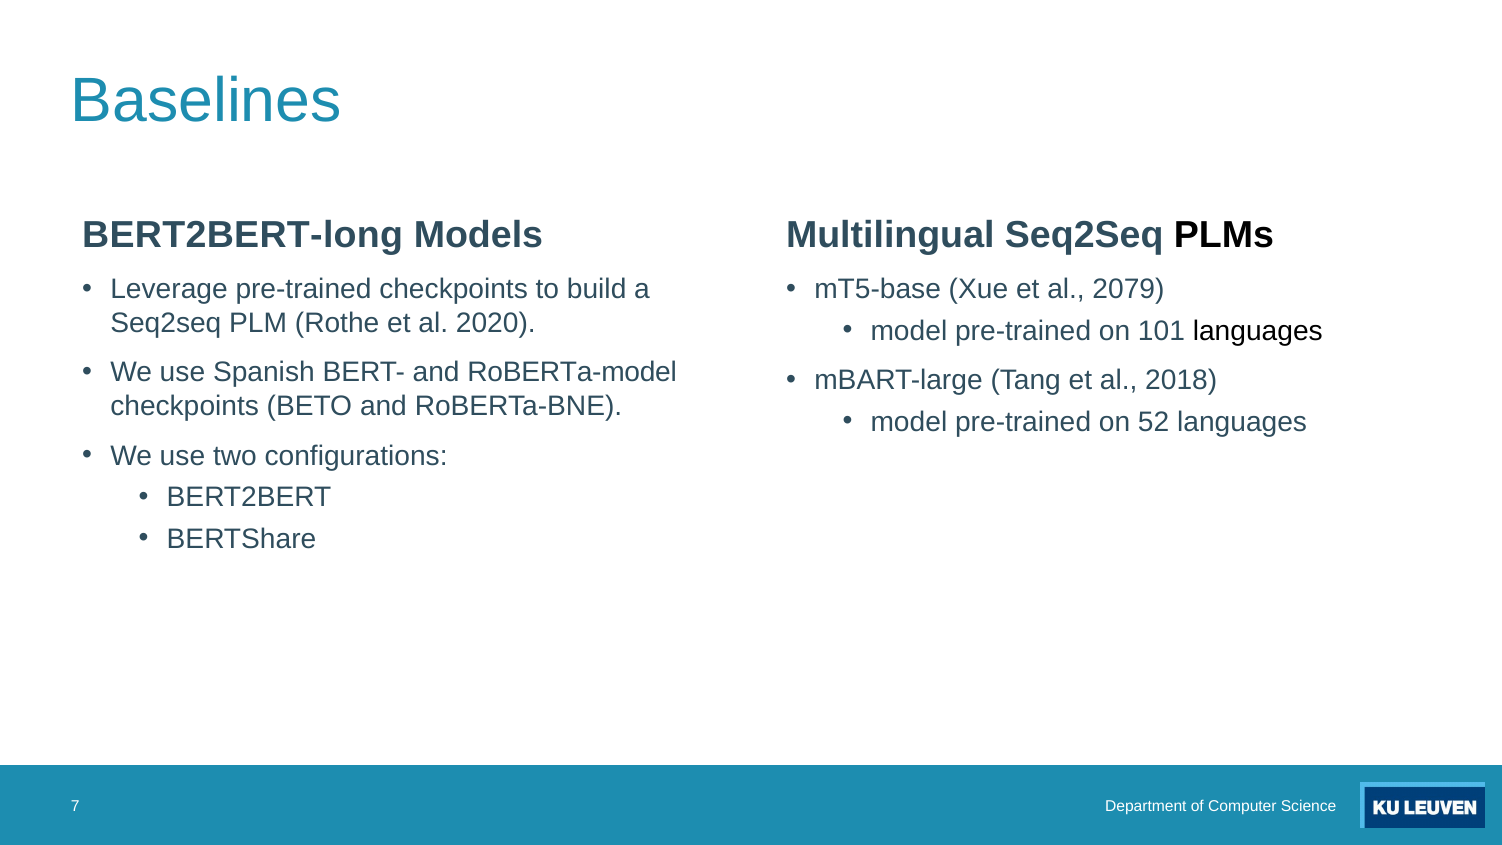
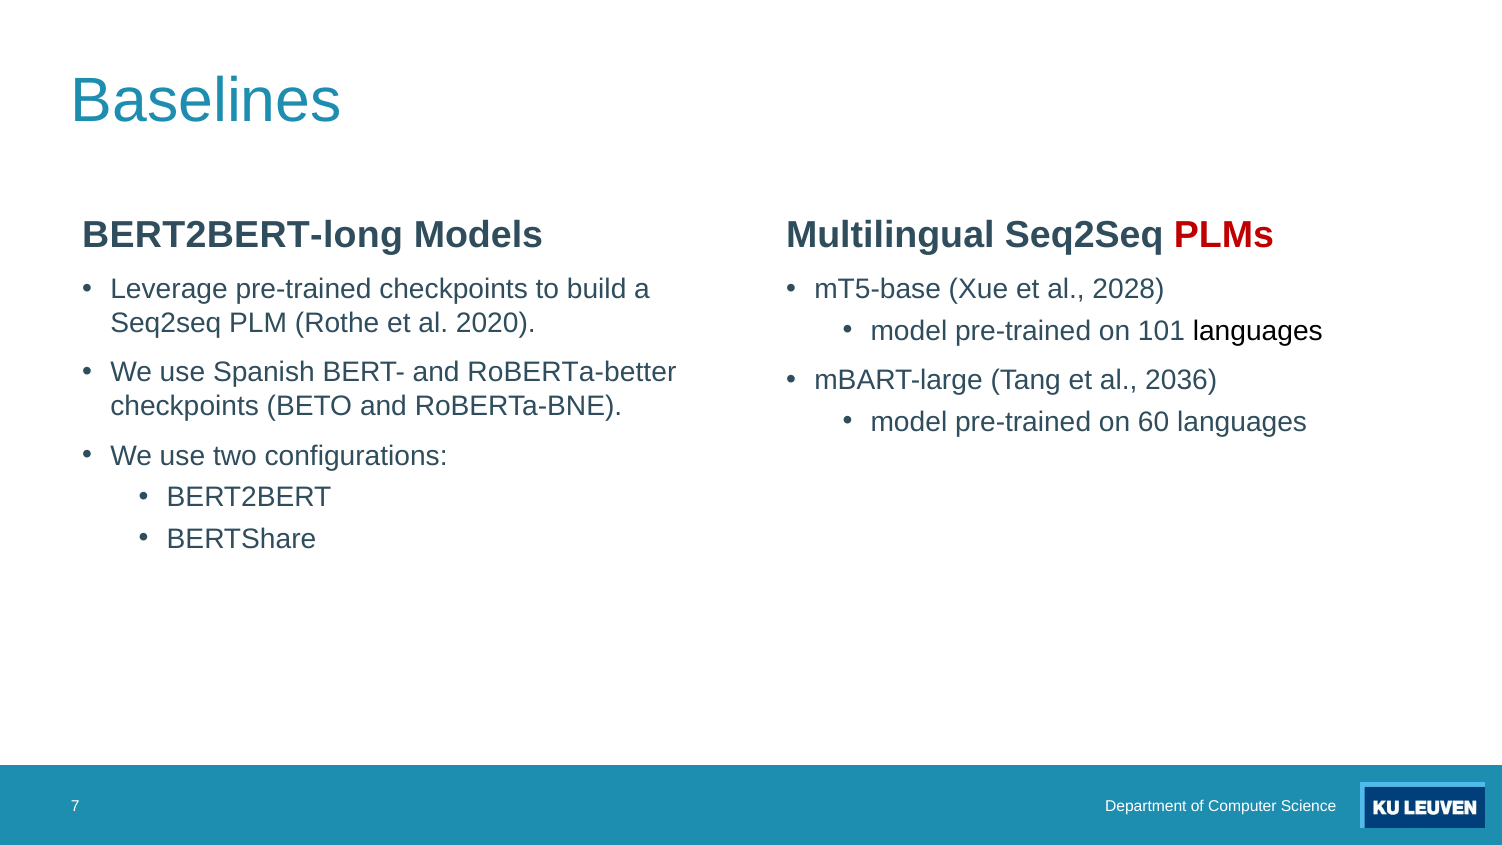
PLMs colour: black -> red (1224, 235)
2079: 2079 -> 2028 (1129, 289)
RoBERTa-model: RoBERTa-model -> RoBERTa-better (572, 372)
2018: 2018 -> 2036 (1181, 380)
52: 52 -> 60 (1154, 422)
